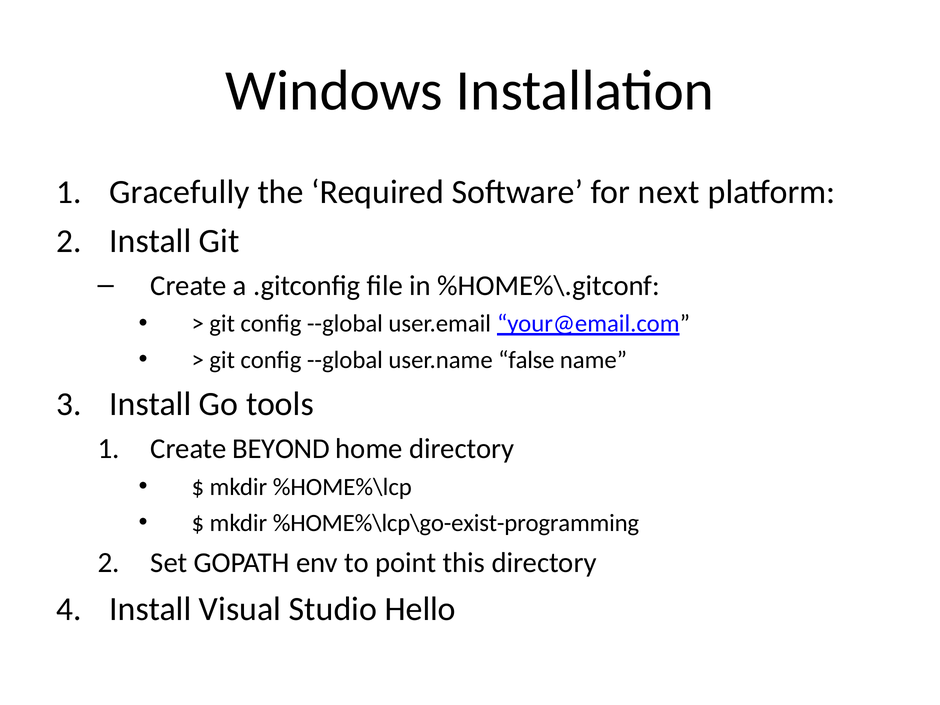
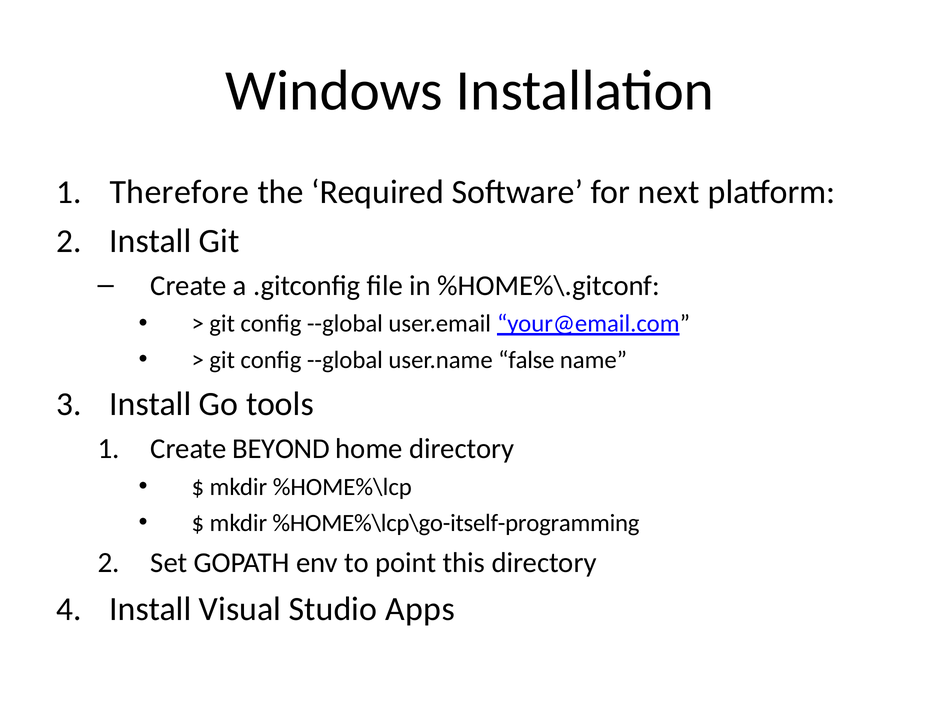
Gracefully: Gracefully -> Therefore (179, 192)
%HOME%\lcp\go-exist-programming: %HOME%\lcp\go-exist-programming -> %HOME%\lcp\go-itself-programming (456, 523)
Hello: Hello -> Apps (420, 609)
